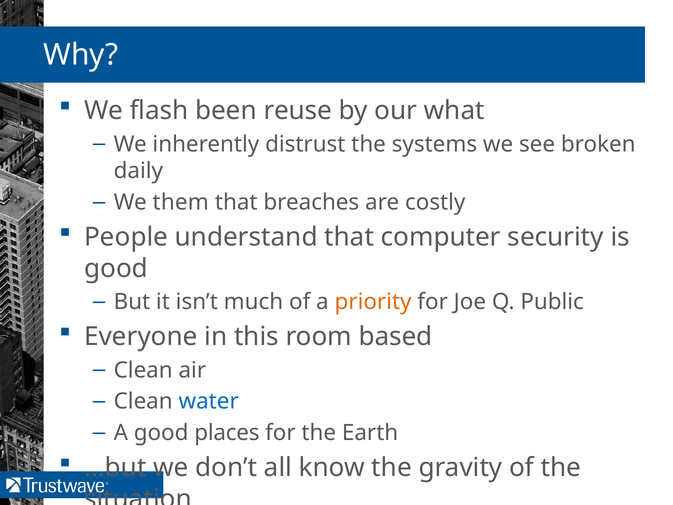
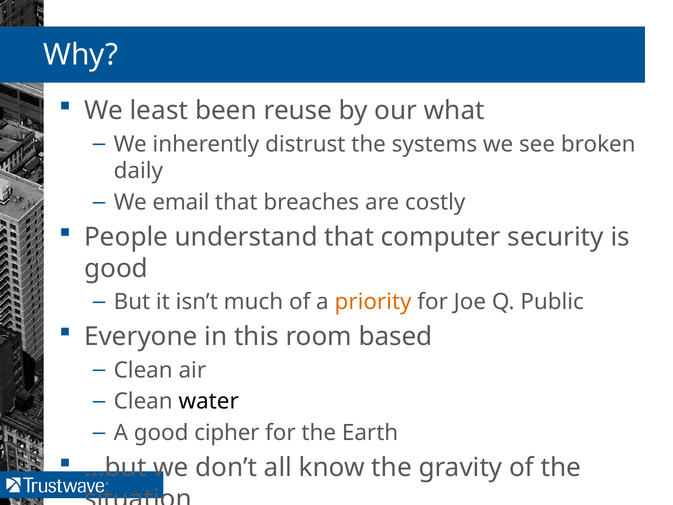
flash: flash -> least (159, 111)
them: them -> email (181, 202)
water colour: blue -> black (209, 401)
places: places -> cipher (227, 433)
